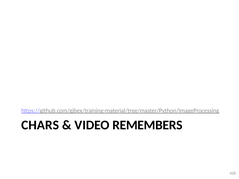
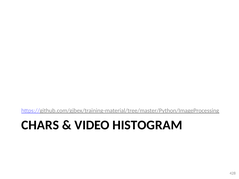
REMEMBERS: REMEMBERS -> HISTOGRAM (147, 125)
